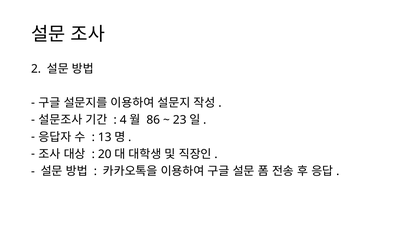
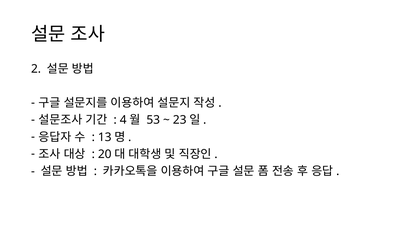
86: 86 -> 53 (153, 120)
